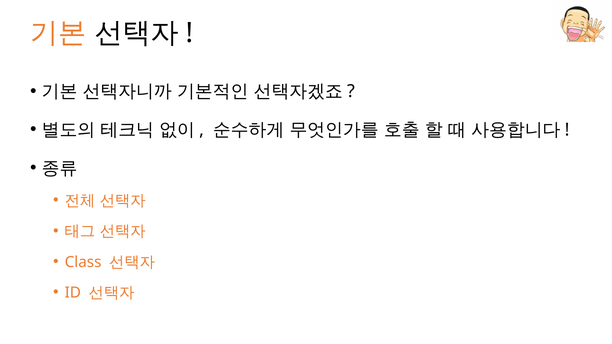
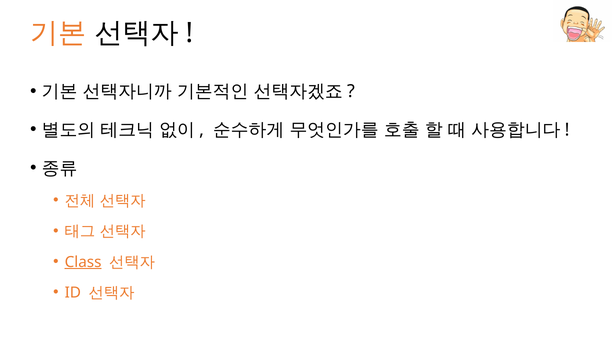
Class underline: none -> present (83, 262)
